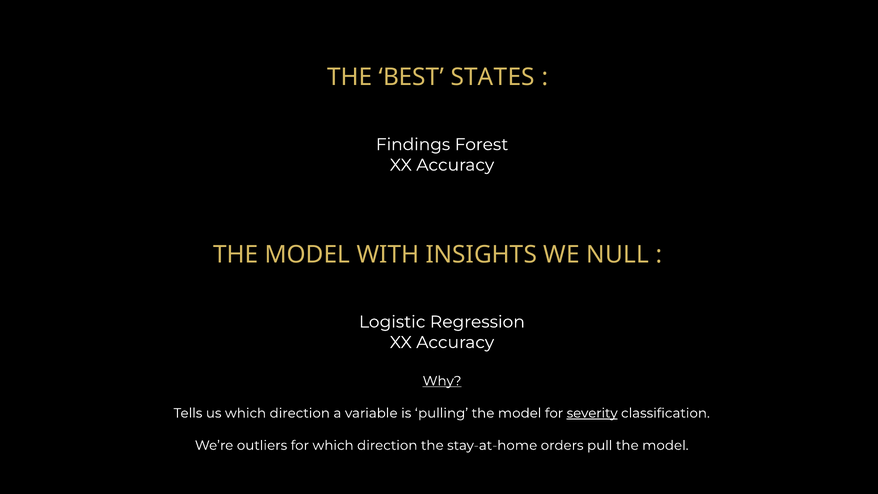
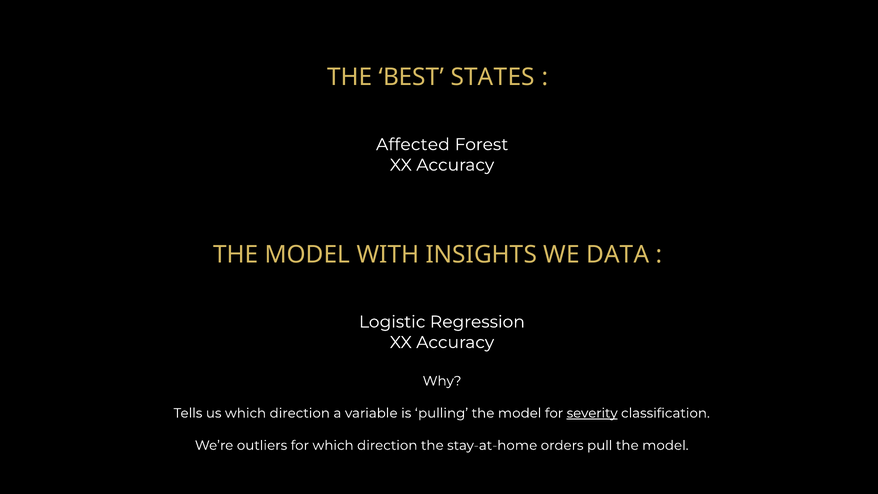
Findings: Findings -> Affected (413, 144)
NULL: NULL -> DATA (618, 255)
Why underline: present -> none (442, 381)
